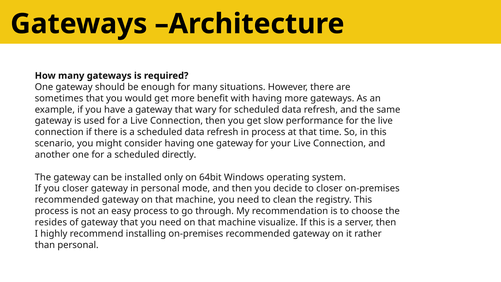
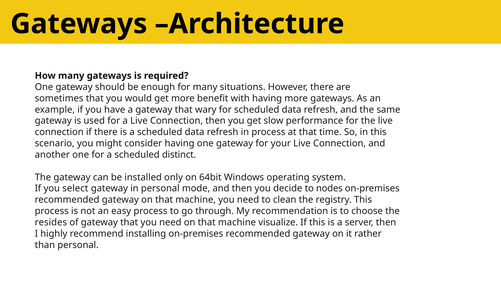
directly: directly -> distinct (179, 155)
you closer: closer -> select (75, 188)
to closer: closer -> nodes (329, 188)
